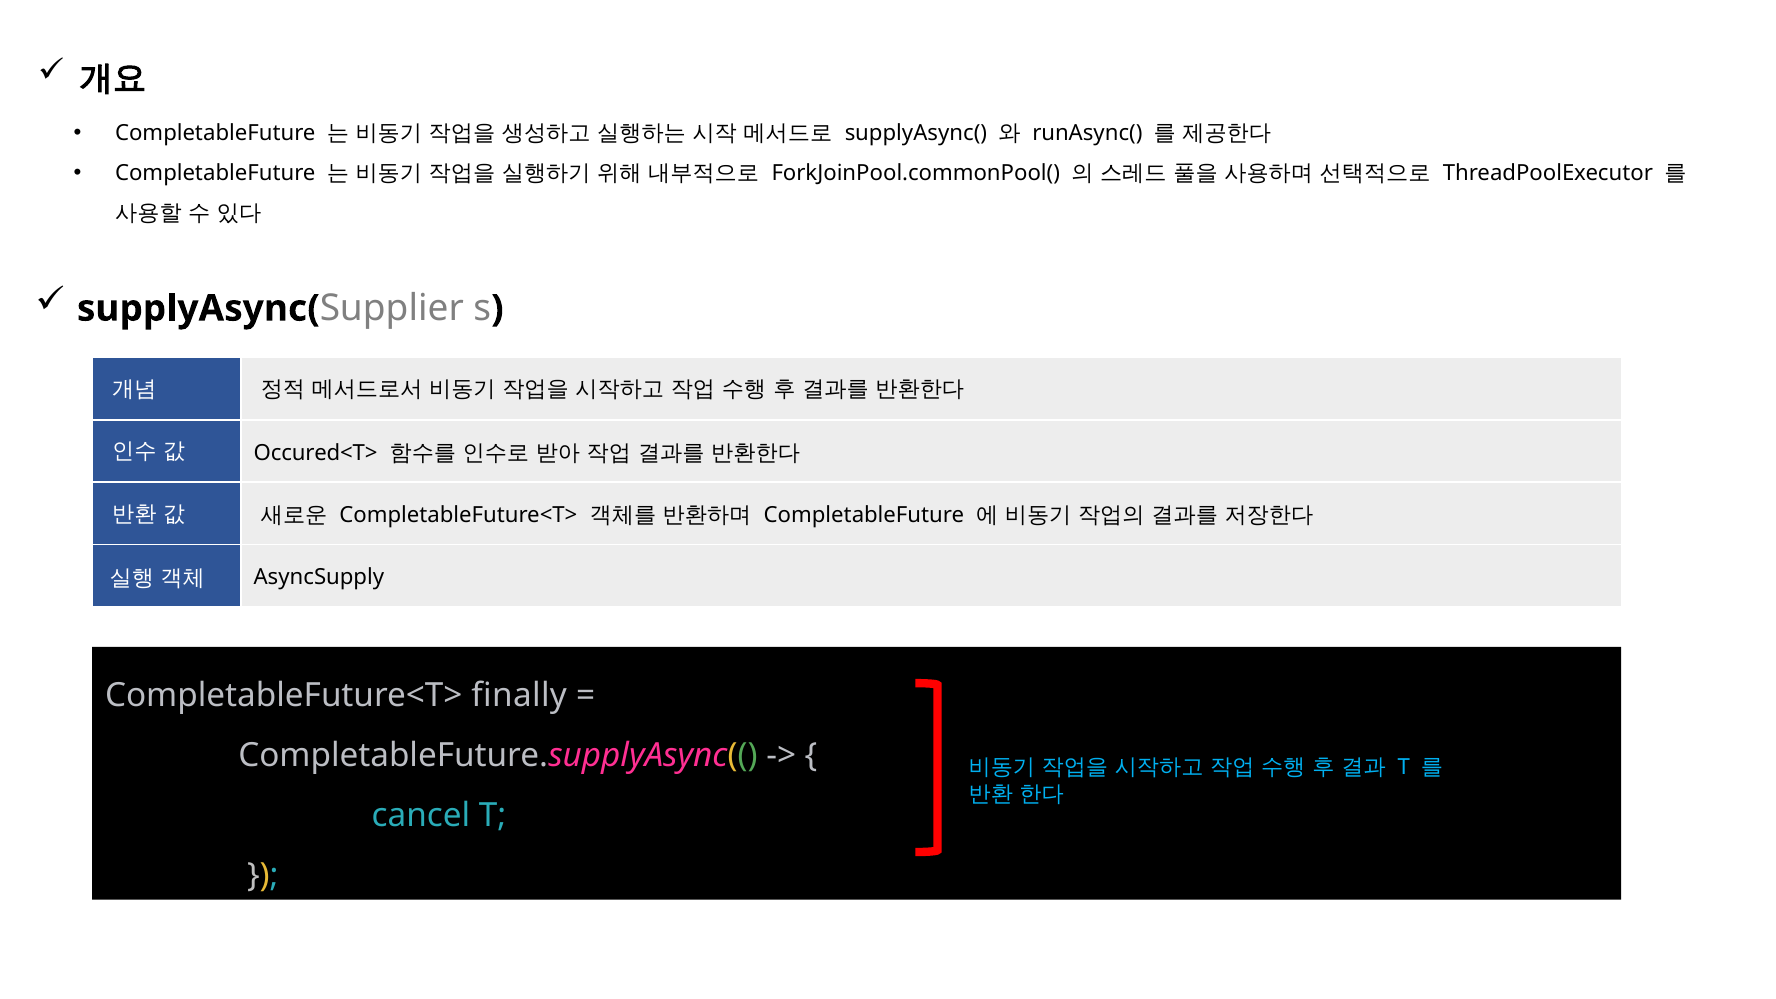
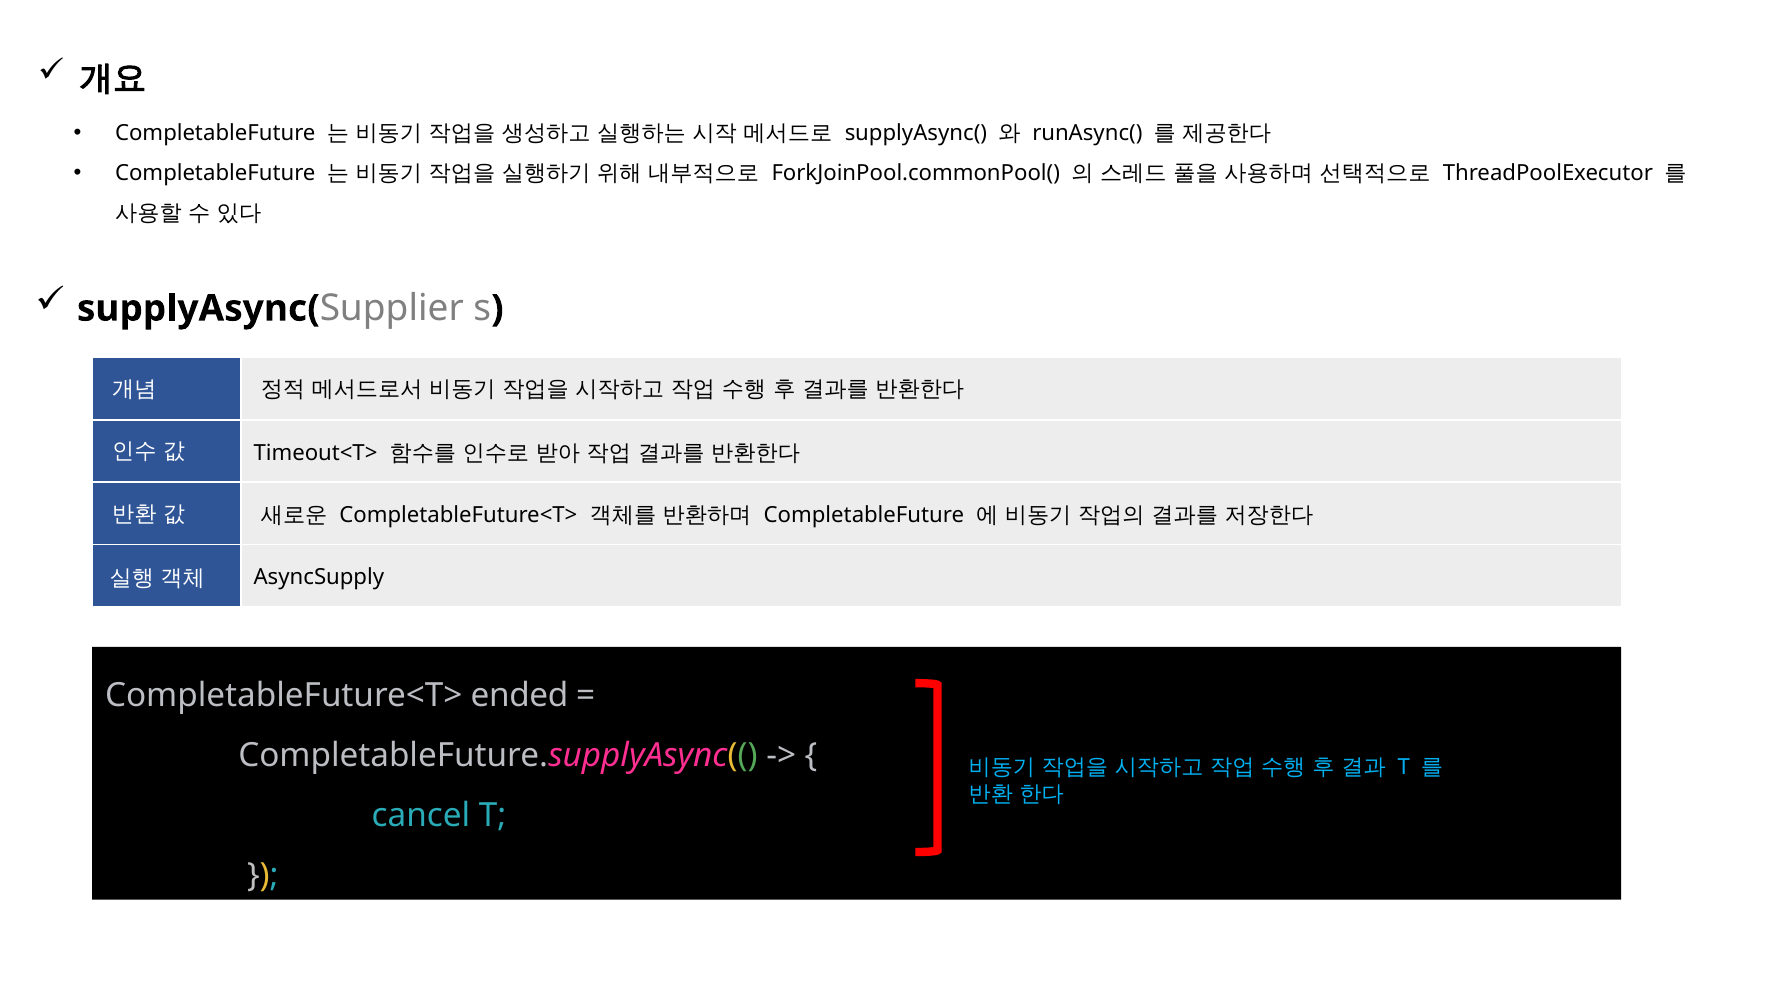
Occured<T>: Occured<T> -> Timeout<T> (316, 453)
finally: finally -> ended (520, 696)
